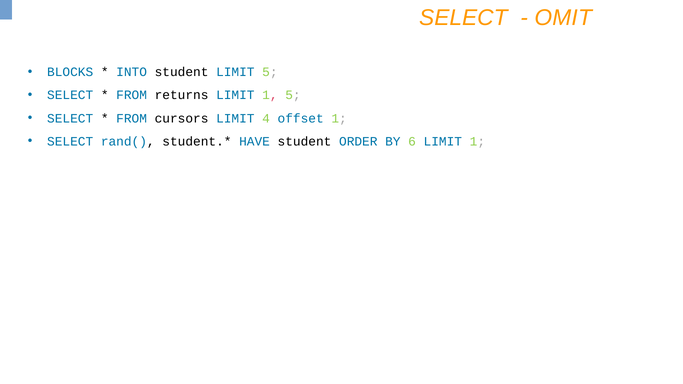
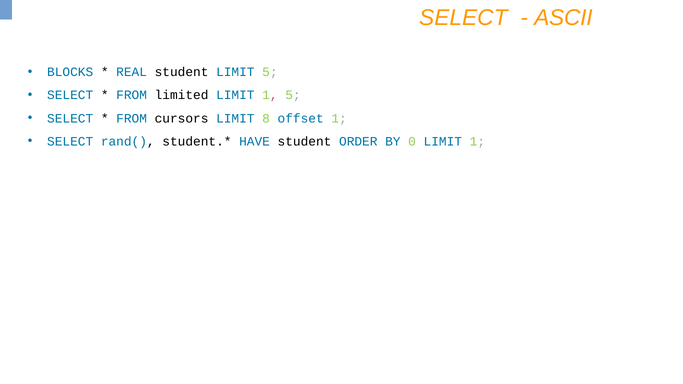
OMIT: OMIT -> ASCII (563, 18)
INTO: INTO -> REAL (132, 72)
returns: returns -> limited (182, 95)
4: 4 -> 8 (266, 118)
6: 6 -> 0 (412, 141)
